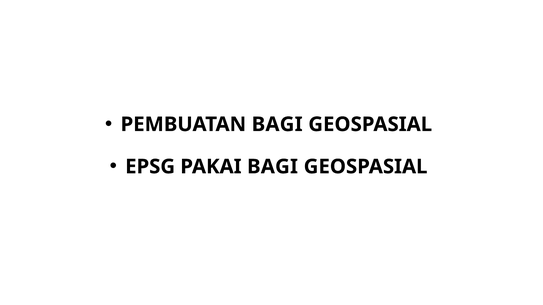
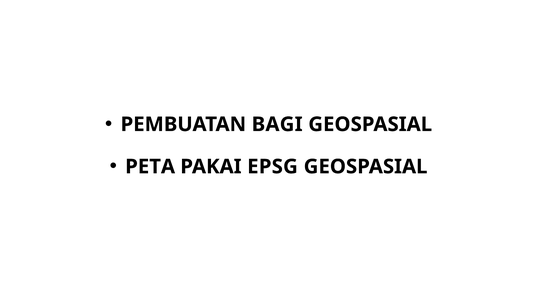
EPSG: EPSG -> PETA (150, 167)
PAKAI BAGI: BAGI -> EPSG (273, 167)
